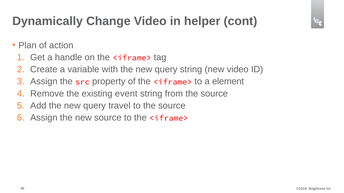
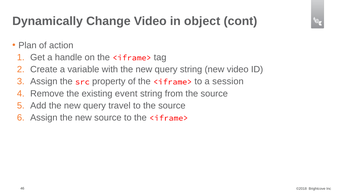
helper: helper -> object (202, 21)
element: element -> session (228, 82)
